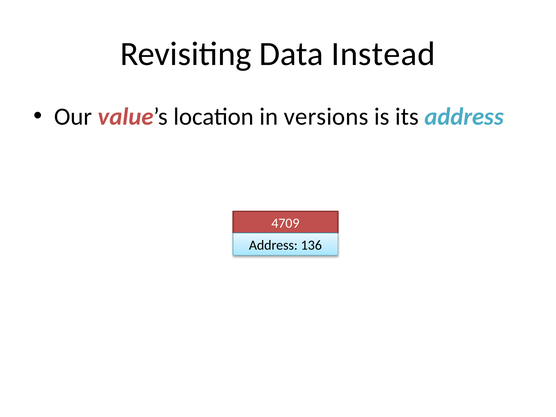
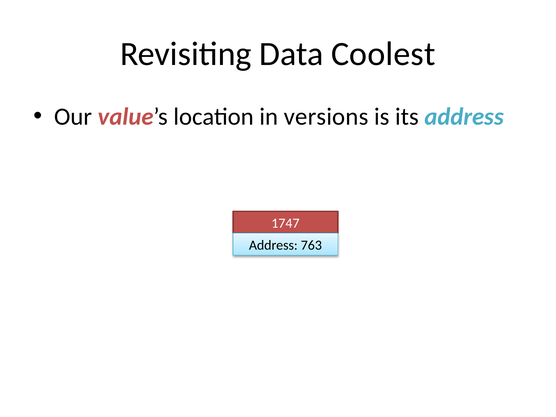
Instead: Instead -> Coolest (383, 54)
4709: 4709 -> 1747 (285, 223)
136: 136 -> 763 (311, 245)
